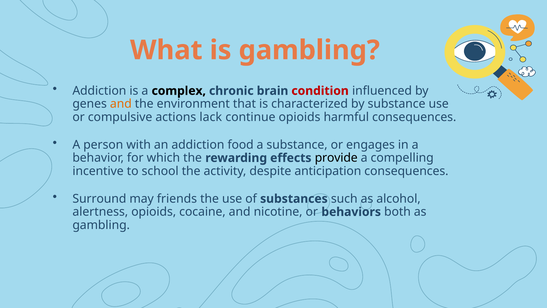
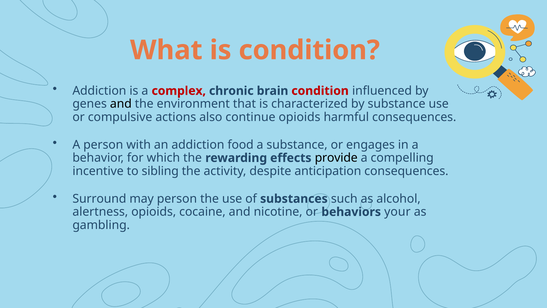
is gambling: gambling -> condition (309, 50)
complex colour: black -> red (179, 91)
and colour: orange -> black (121, 104)
lack: lack -> also (211, 117)
school: school -> sibling (160, 171)
may friends: friends -> person (177, 199)
both: both -> your (397, 212)
